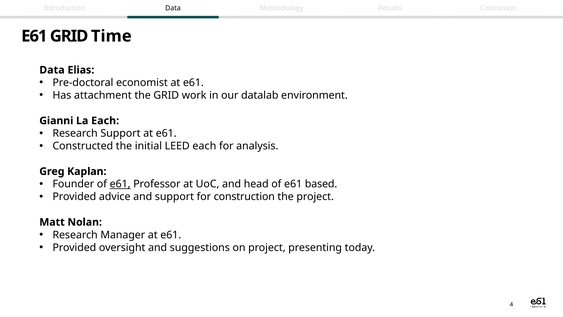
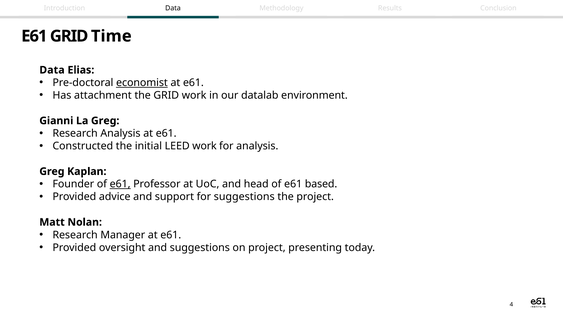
economist underline: none -> present (142, 83)
La Each: Each -> Greg (105, 121)
Research Support: Support -> Analysis (120, 133)
LEED each: each -> work (204, 146)
for construction: construction -> suggestions (244, 197)
